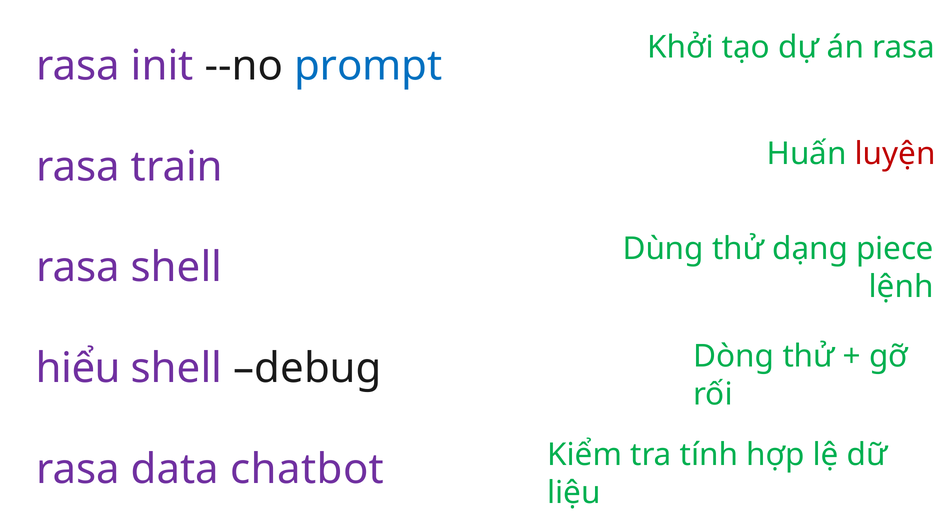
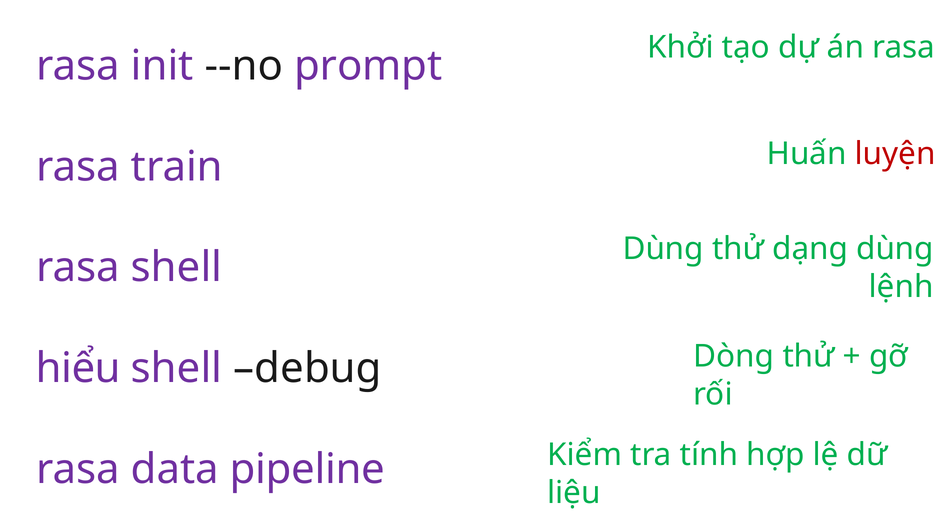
prompt colour: blue -> purple (368, 66)
dạng piece: piece -> dùng (895, 249)
chatbot: chatbot -> pipeline (307, 469)
